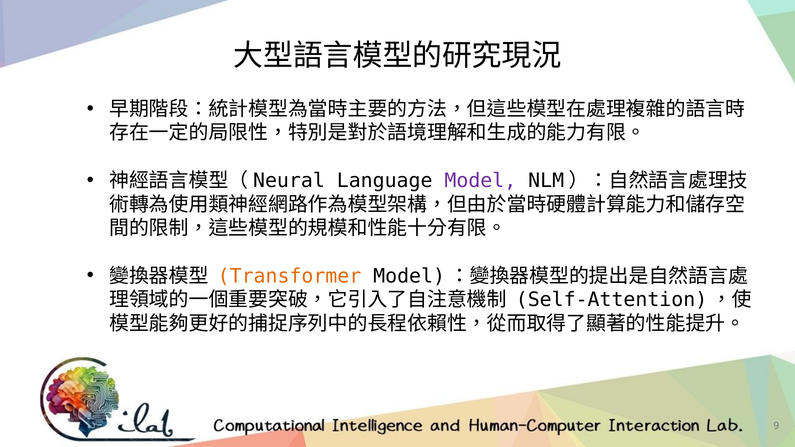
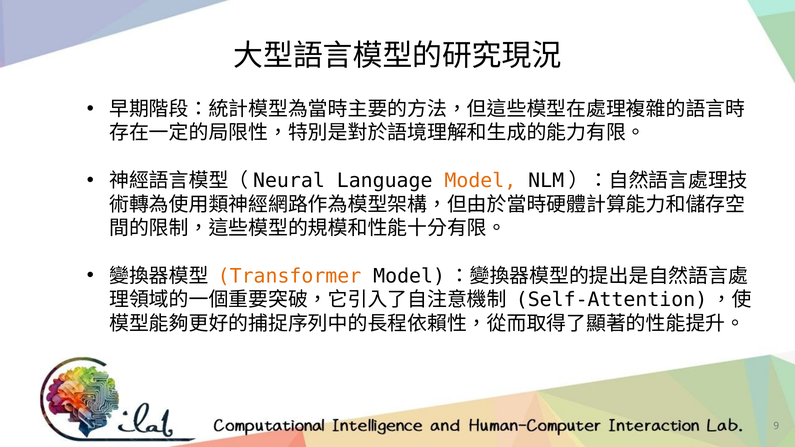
Model colour: purple -> orange (480, 181)
